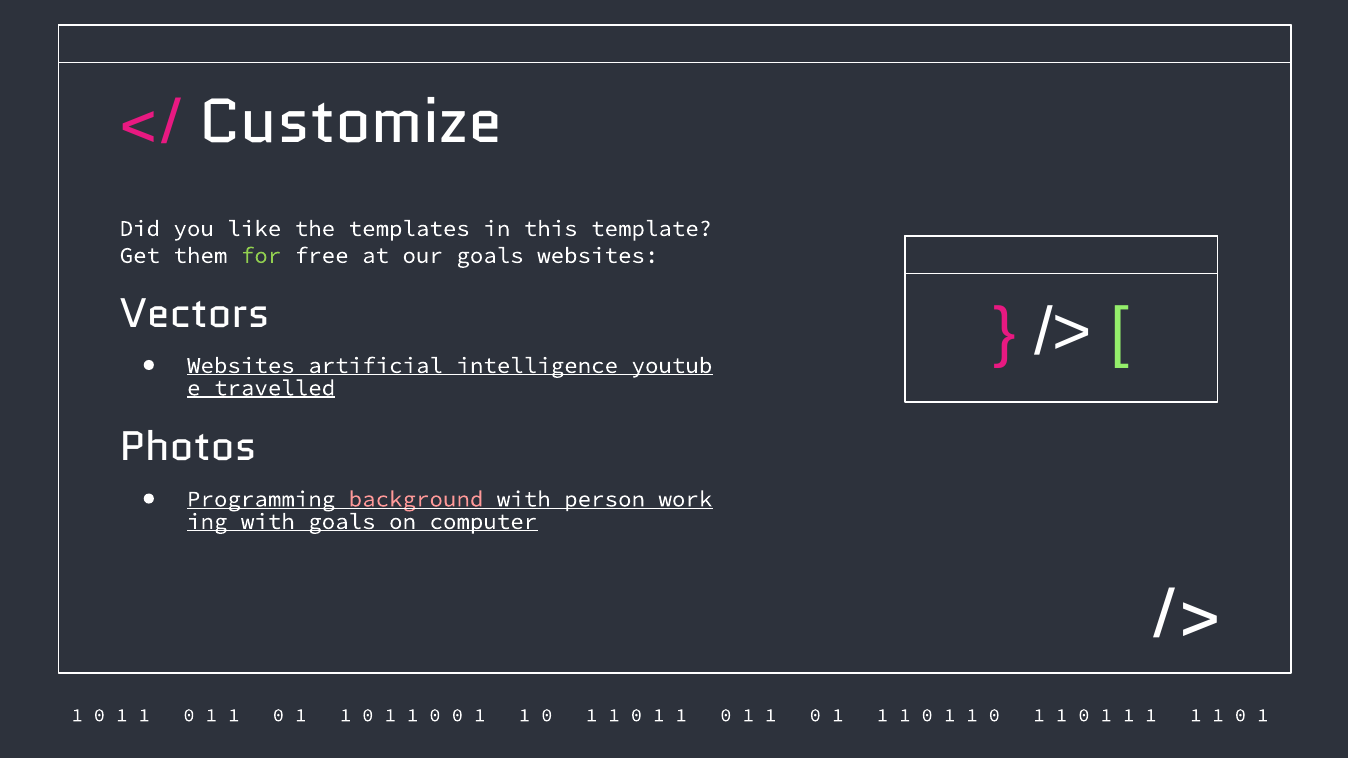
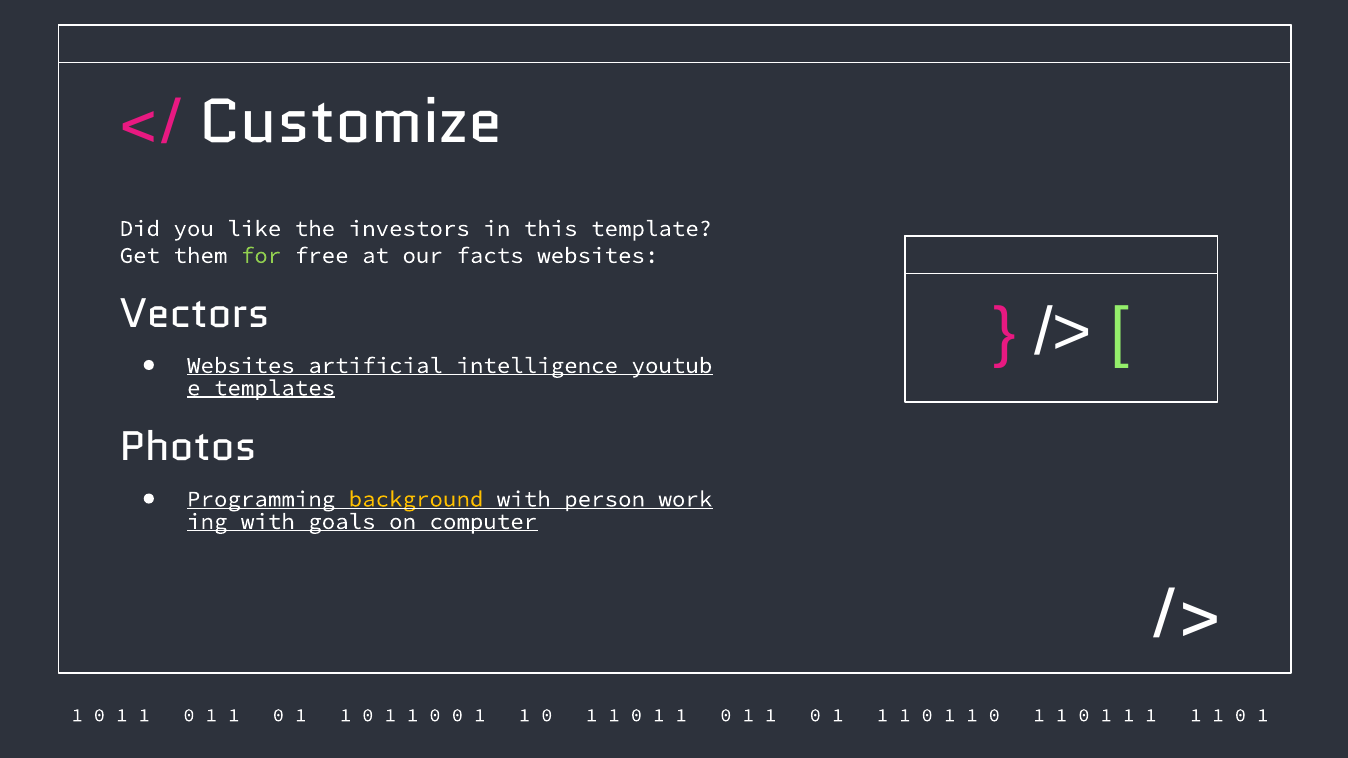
templates: templates -> investors (409, 229)
our goals: goals -> facts (490, 256)
travelled: travelled -> templates (275, 388)
background colour: pink -> yellow (416, 499)
